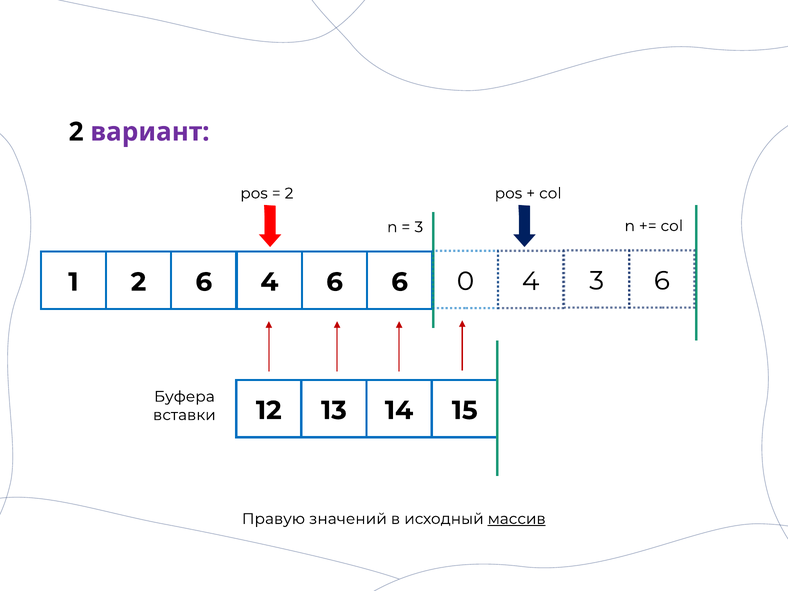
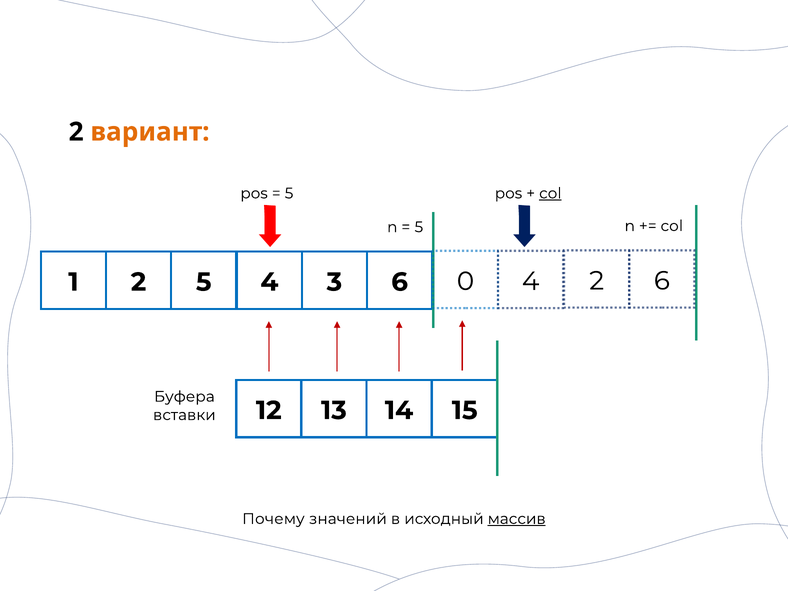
вариант colour: purple -> orange (150, 132)
2: 2 -> 5 (289, 193)
col underline: none -> present (550, 193)
3: 3 -> 5 (419, 227)
4 3: 3 -> 2 (597, 281)
2 6: 6 -> 5 (204, 282)
4 6: 6 -> 3 (334, 282)
Правую: Правую -> Почему (273, 519)
